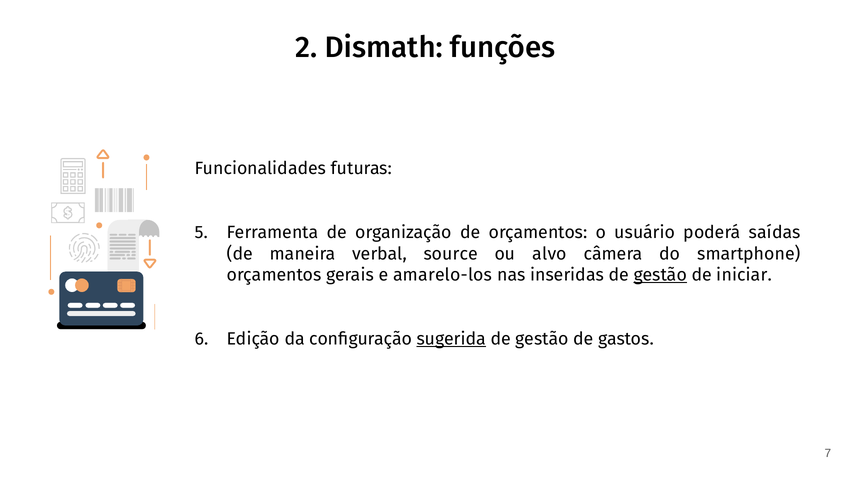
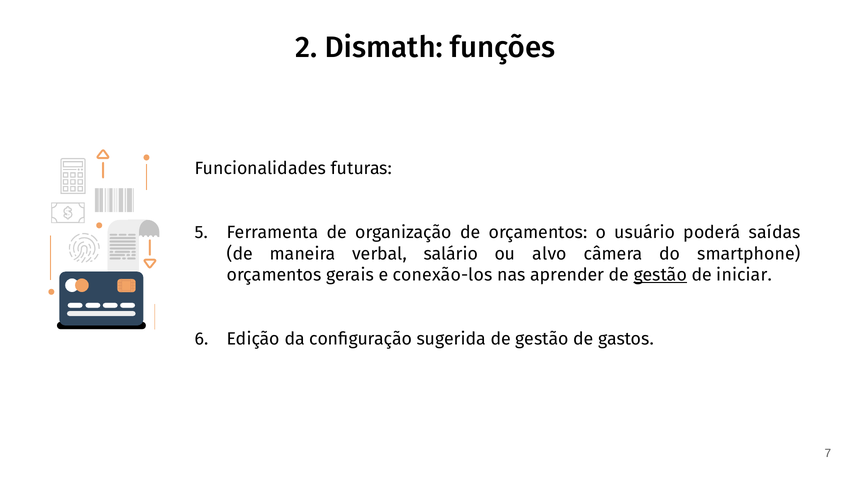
source: source -> salário (451, 254)
amarelo-los: amarelo-los -> conexão-los (443, 275)
inseridas: inseridas -> aprender (567, 275)
sugerida underline: present -> none (451, 339)
